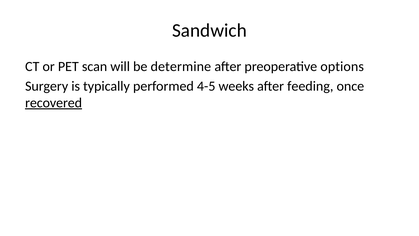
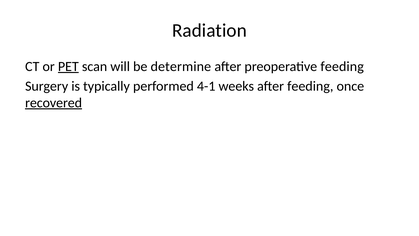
Sandwich: Sandwich -> Radiation (209, 30)
PET underline: none -> present (68, 66)
preoperative options: options -> feeding (342, 66)
4-5: 4-5 -> 4-1 (206, 86)
